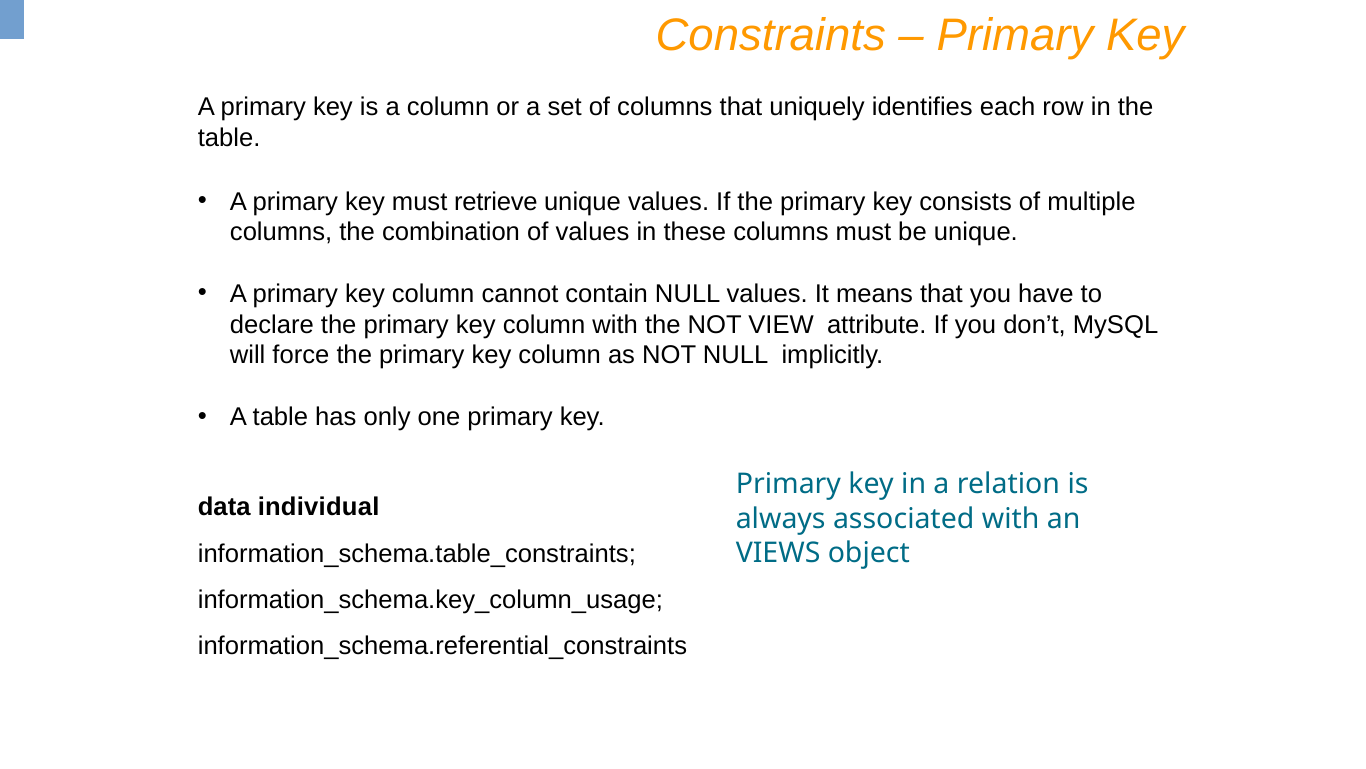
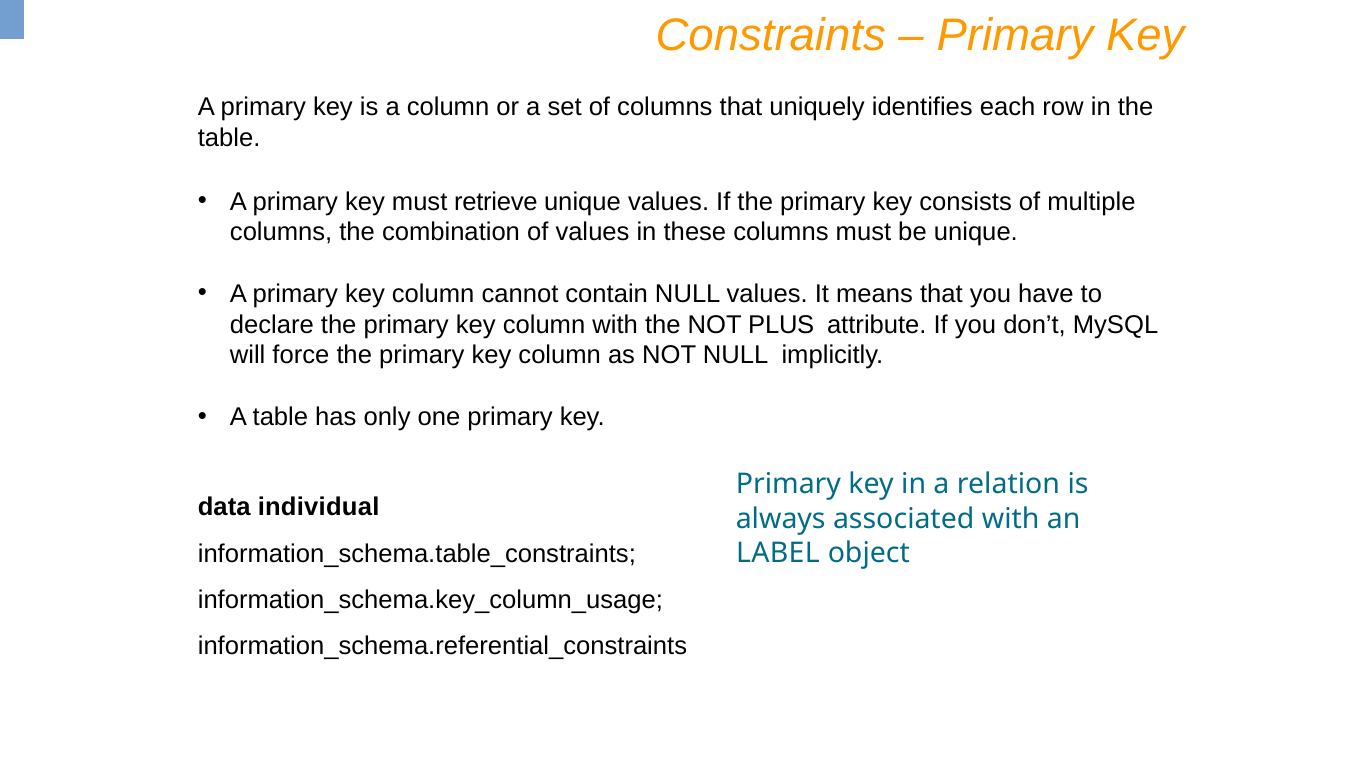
VIEW: VIEW -> PLUS (781, 324)
VIEWS: VIEWS -> LABEL (778, 552)
